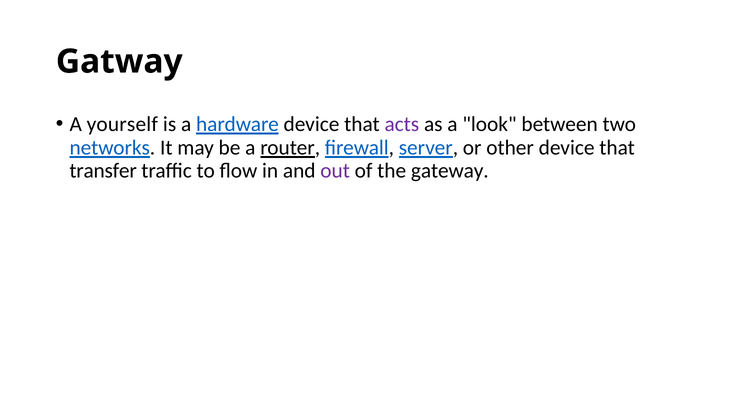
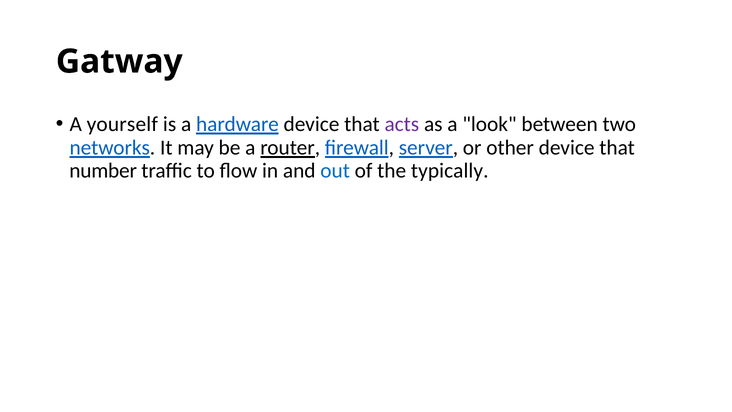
transfer: transfer -> number (103, 171)
out colour: purple -> blue (335, 171)
gateway: gateway -> typically (450, 171)
